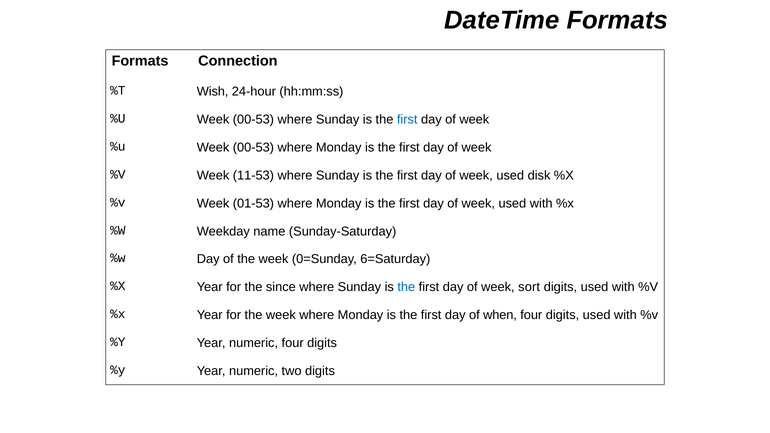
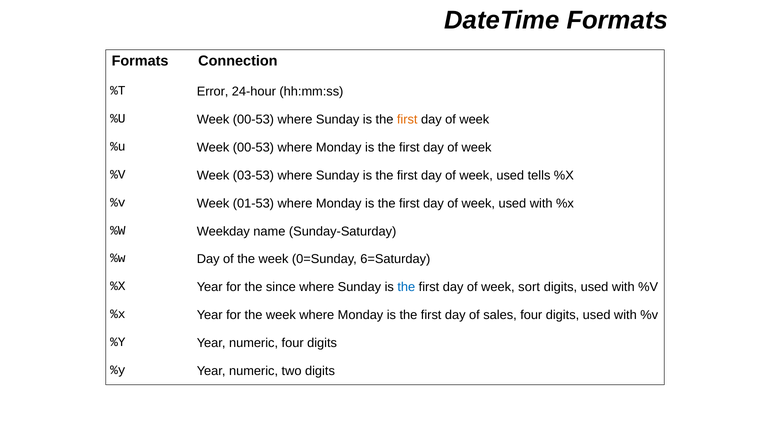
Wish: Wish -> Error (213, 92)
first colour: blue -> orange (407, 120)
11-53: 11-53 -> 03-53 (253, 176)
disk: disk -> tells (539, 176)
when: when -> sales (500, 315)
